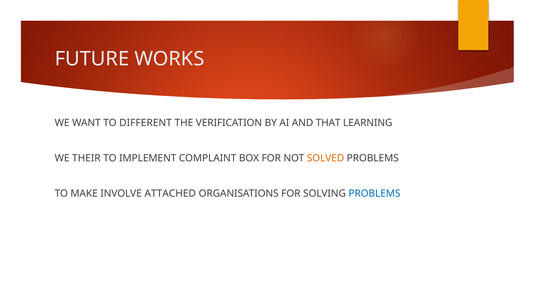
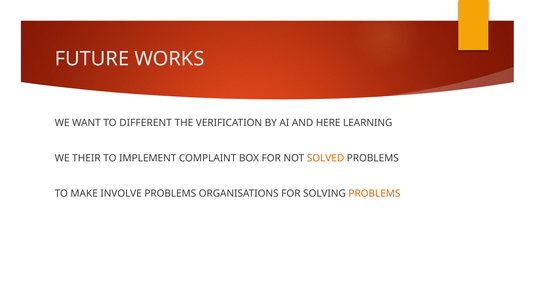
THAT: THAT -> HERE (328, 123)
INVOLVE ATTACHED: ATTACHED -> PROBLEMS (170, 193)
PROBLEMS colour: blue -> orange (374, 193)
